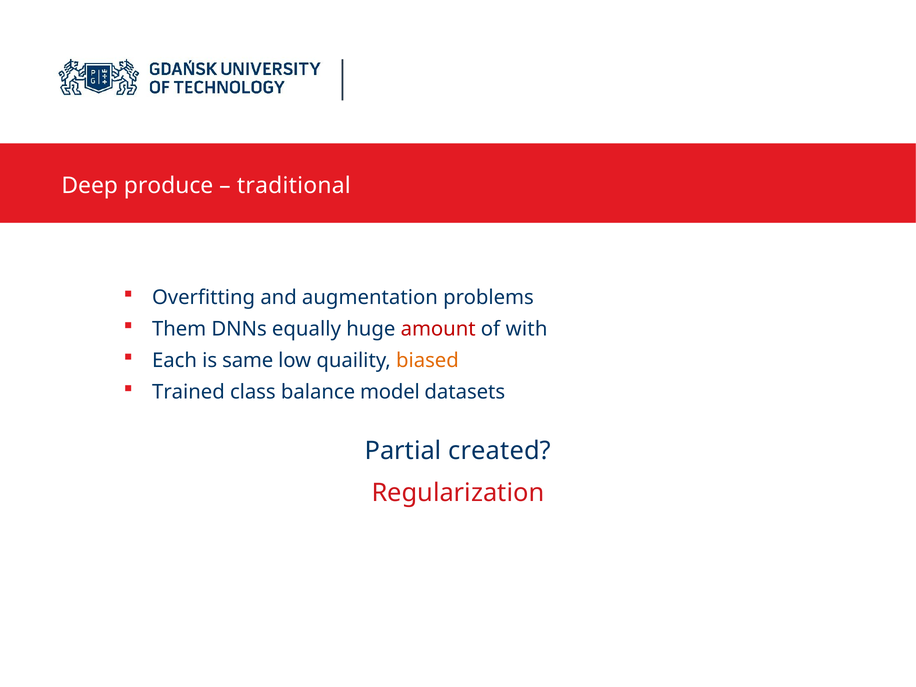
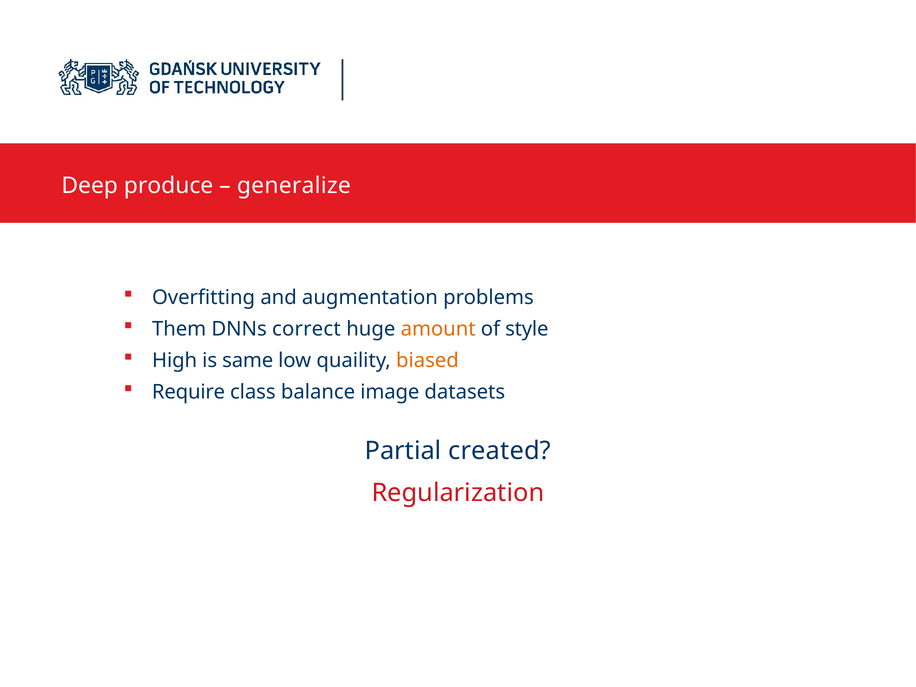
traditional: traditional -> generalize (294, 186)
equally: equally -> correct (306, 329)
amount colour: red -> orange (438, 329)
with: with -> style (527, 329)
Each: Each -> High (175, 361)
Trained: Trained -> Require (189, 392)
model: model -> image (390, 392)
